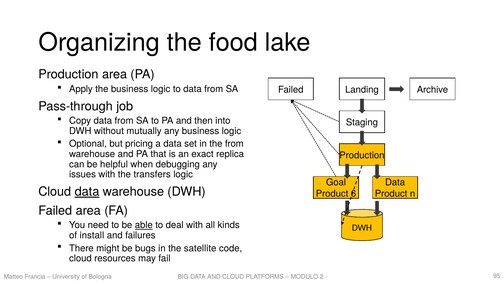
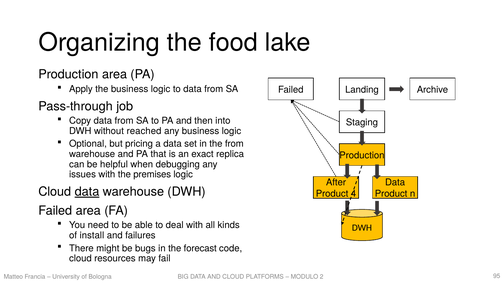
mutually: mutually -> reached (144, 131)
transfers: transfers -> premises (152, 174)
Goal: Goal -> After (336, 182)
6: 6 -> 4 (354, 193)
able underline: present -> none (144, 225)
satellite: satellite -> forecast (200, 248)
